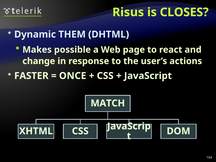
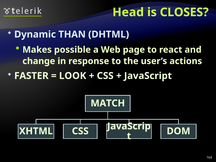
Risus: Risus -> Head (128, 12)
THEM: THEM -> THAN (72, 34)
ONCE: ONCE -> LOOK (73, 76)
